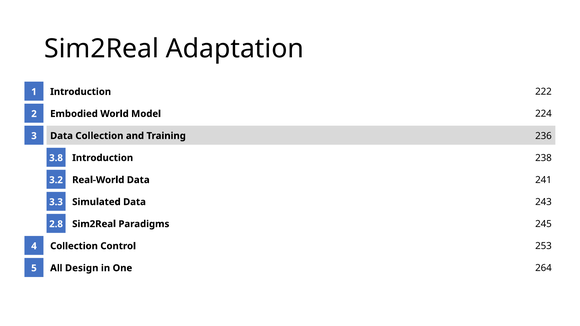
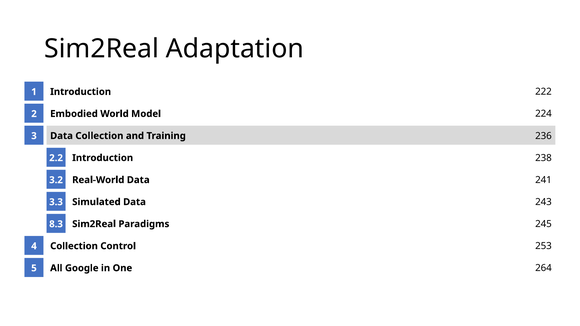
3.8: 3.8 -> 2.2 (56, 158)
2.8: 2.8 -> 8.3 (56, 224)
Design: Design -> Google (82, 268)
